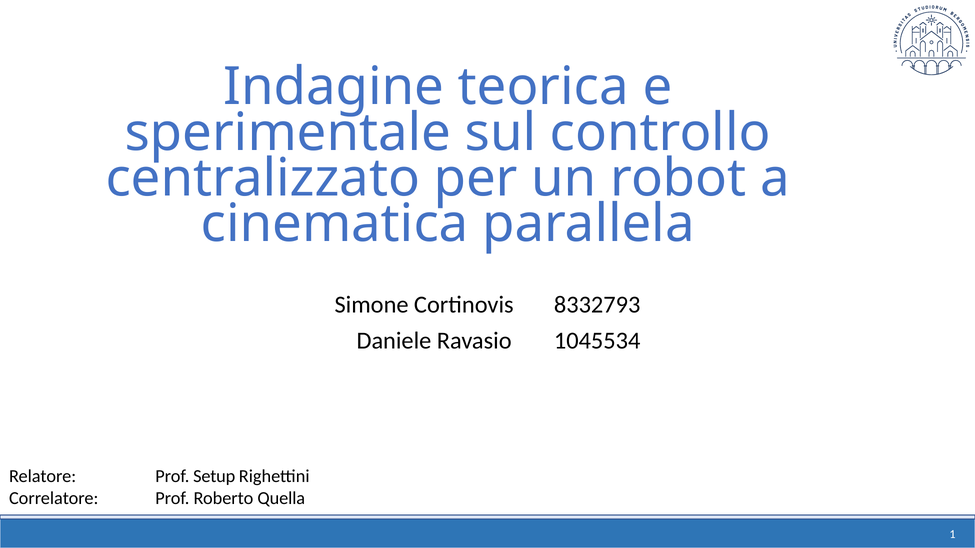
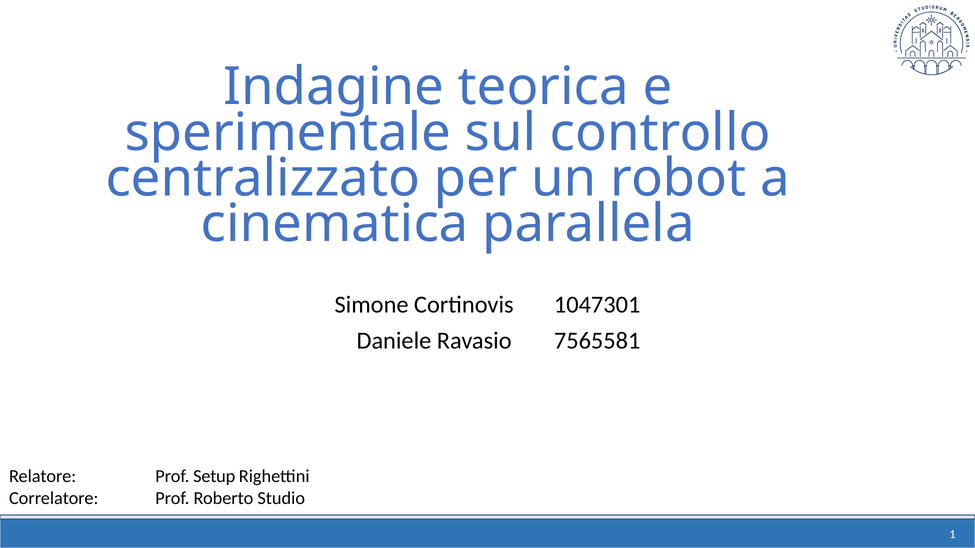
8332793: 8332793 -> 1047301 (597, 305)
1045534: 1045534 -> 7565581 (597, 341)
Quella: Quella -> Studio (281, 499)
